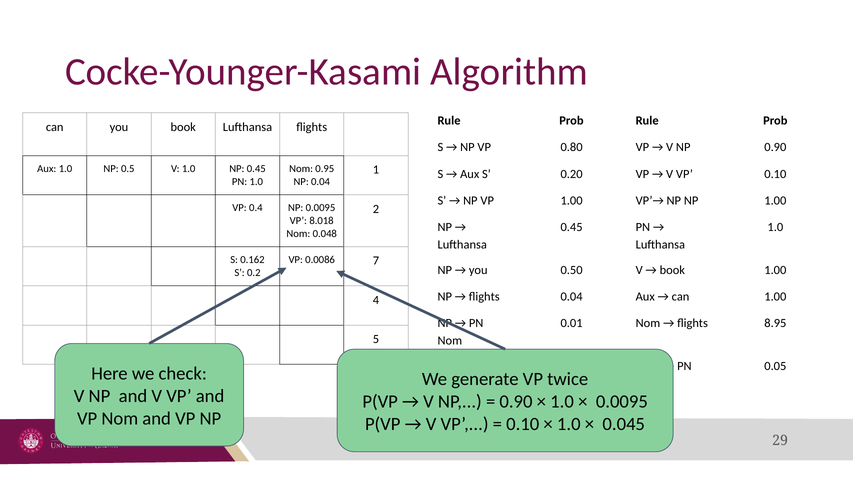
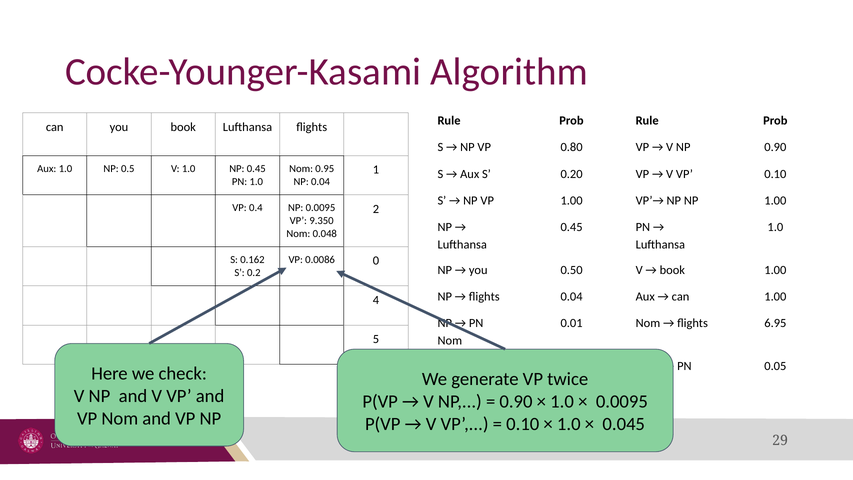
8.018: 8.018 -> 9.350 (322, 221)
7: 7 -> 0 (376, 261)
8.95: 8.95 -> 6.95 (775, 323)
